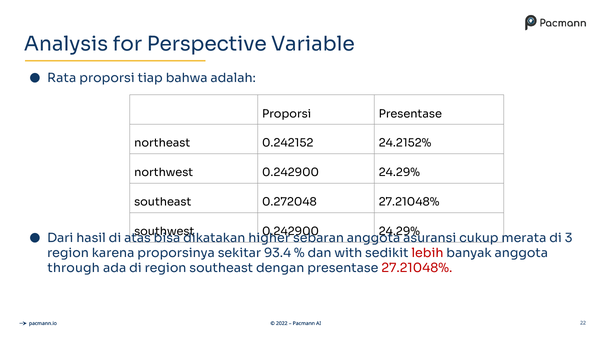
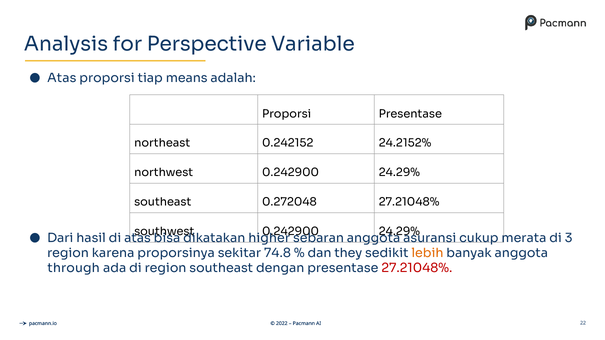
Rata: Rata -> Atas (62, 78)
bahwa: bahwa -> means (187, 78)
93.4: 93.4 -> 74.8 (277, 253)
with: with -> they (348, 253)
lebih colour: red -> orange (427, 253)
